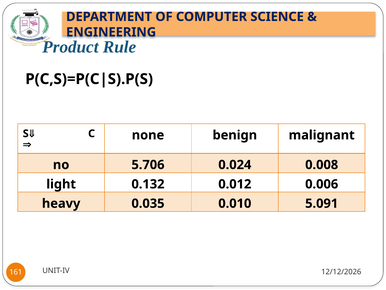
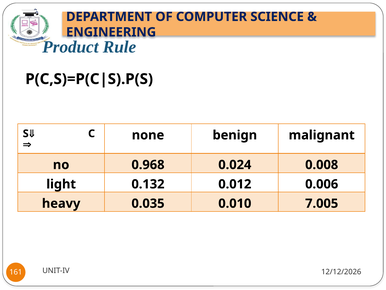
5.706: 5.706 -> 0.968 (148, 165)
5.091: 5.091 -> 7.005 (322, 203)
